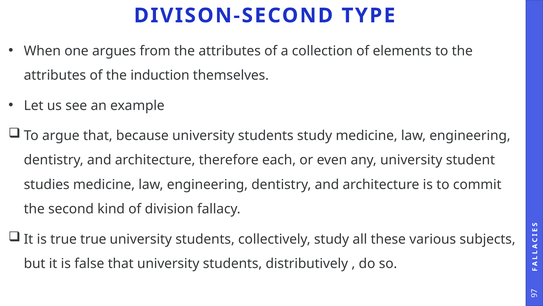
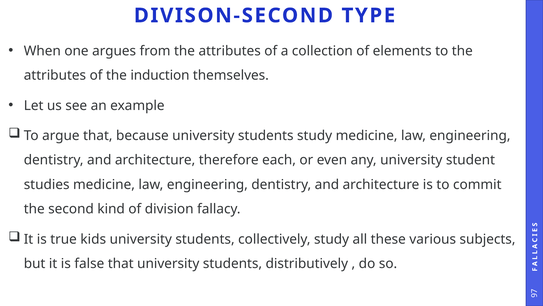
true true: true -> kids (93, 239)
